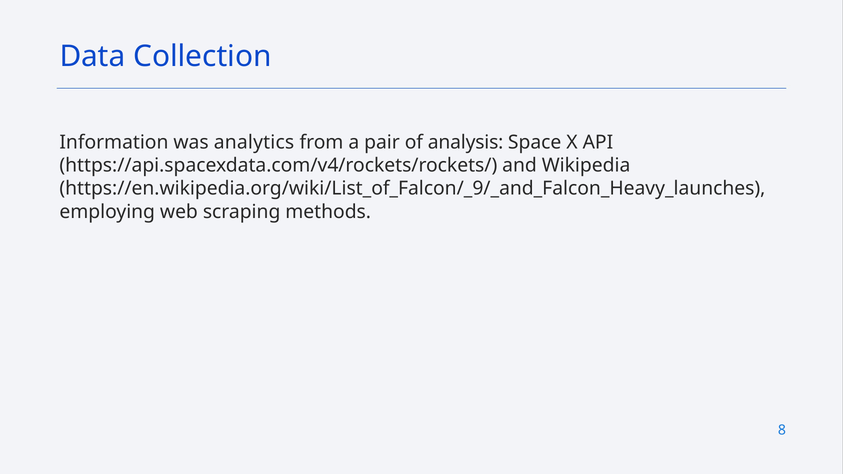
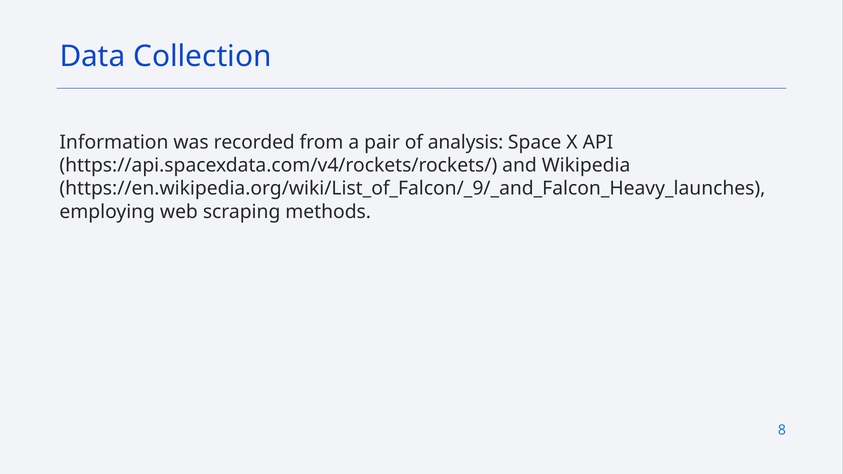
analytics: analytics -> recorded (254, 142)
